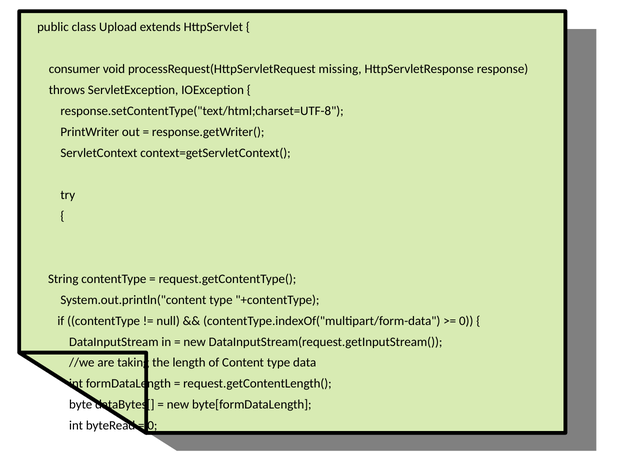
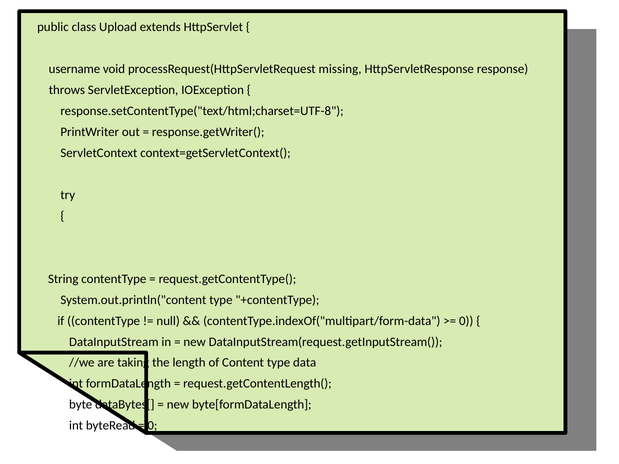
consumer: consumer -> username (74, 69)
